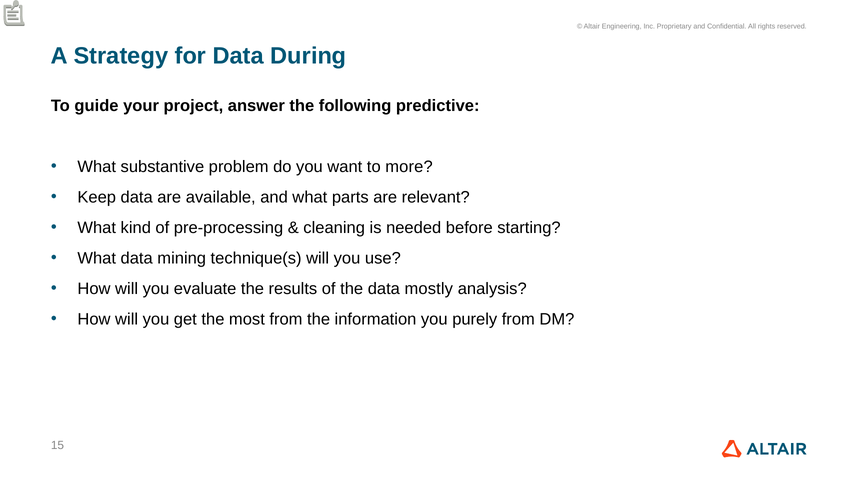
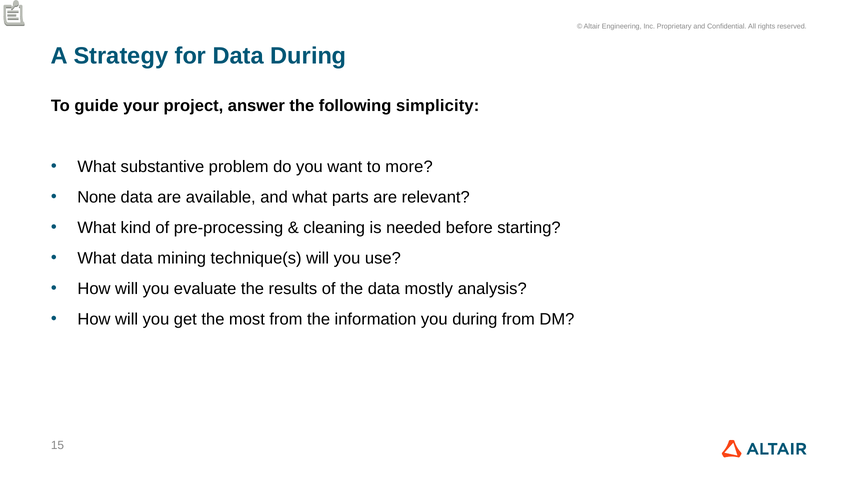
predictive: predictive -> simplicity (438, 106)
Keep: Keep -> None (97, 197)
you purely: purely -> during (475, 319)
